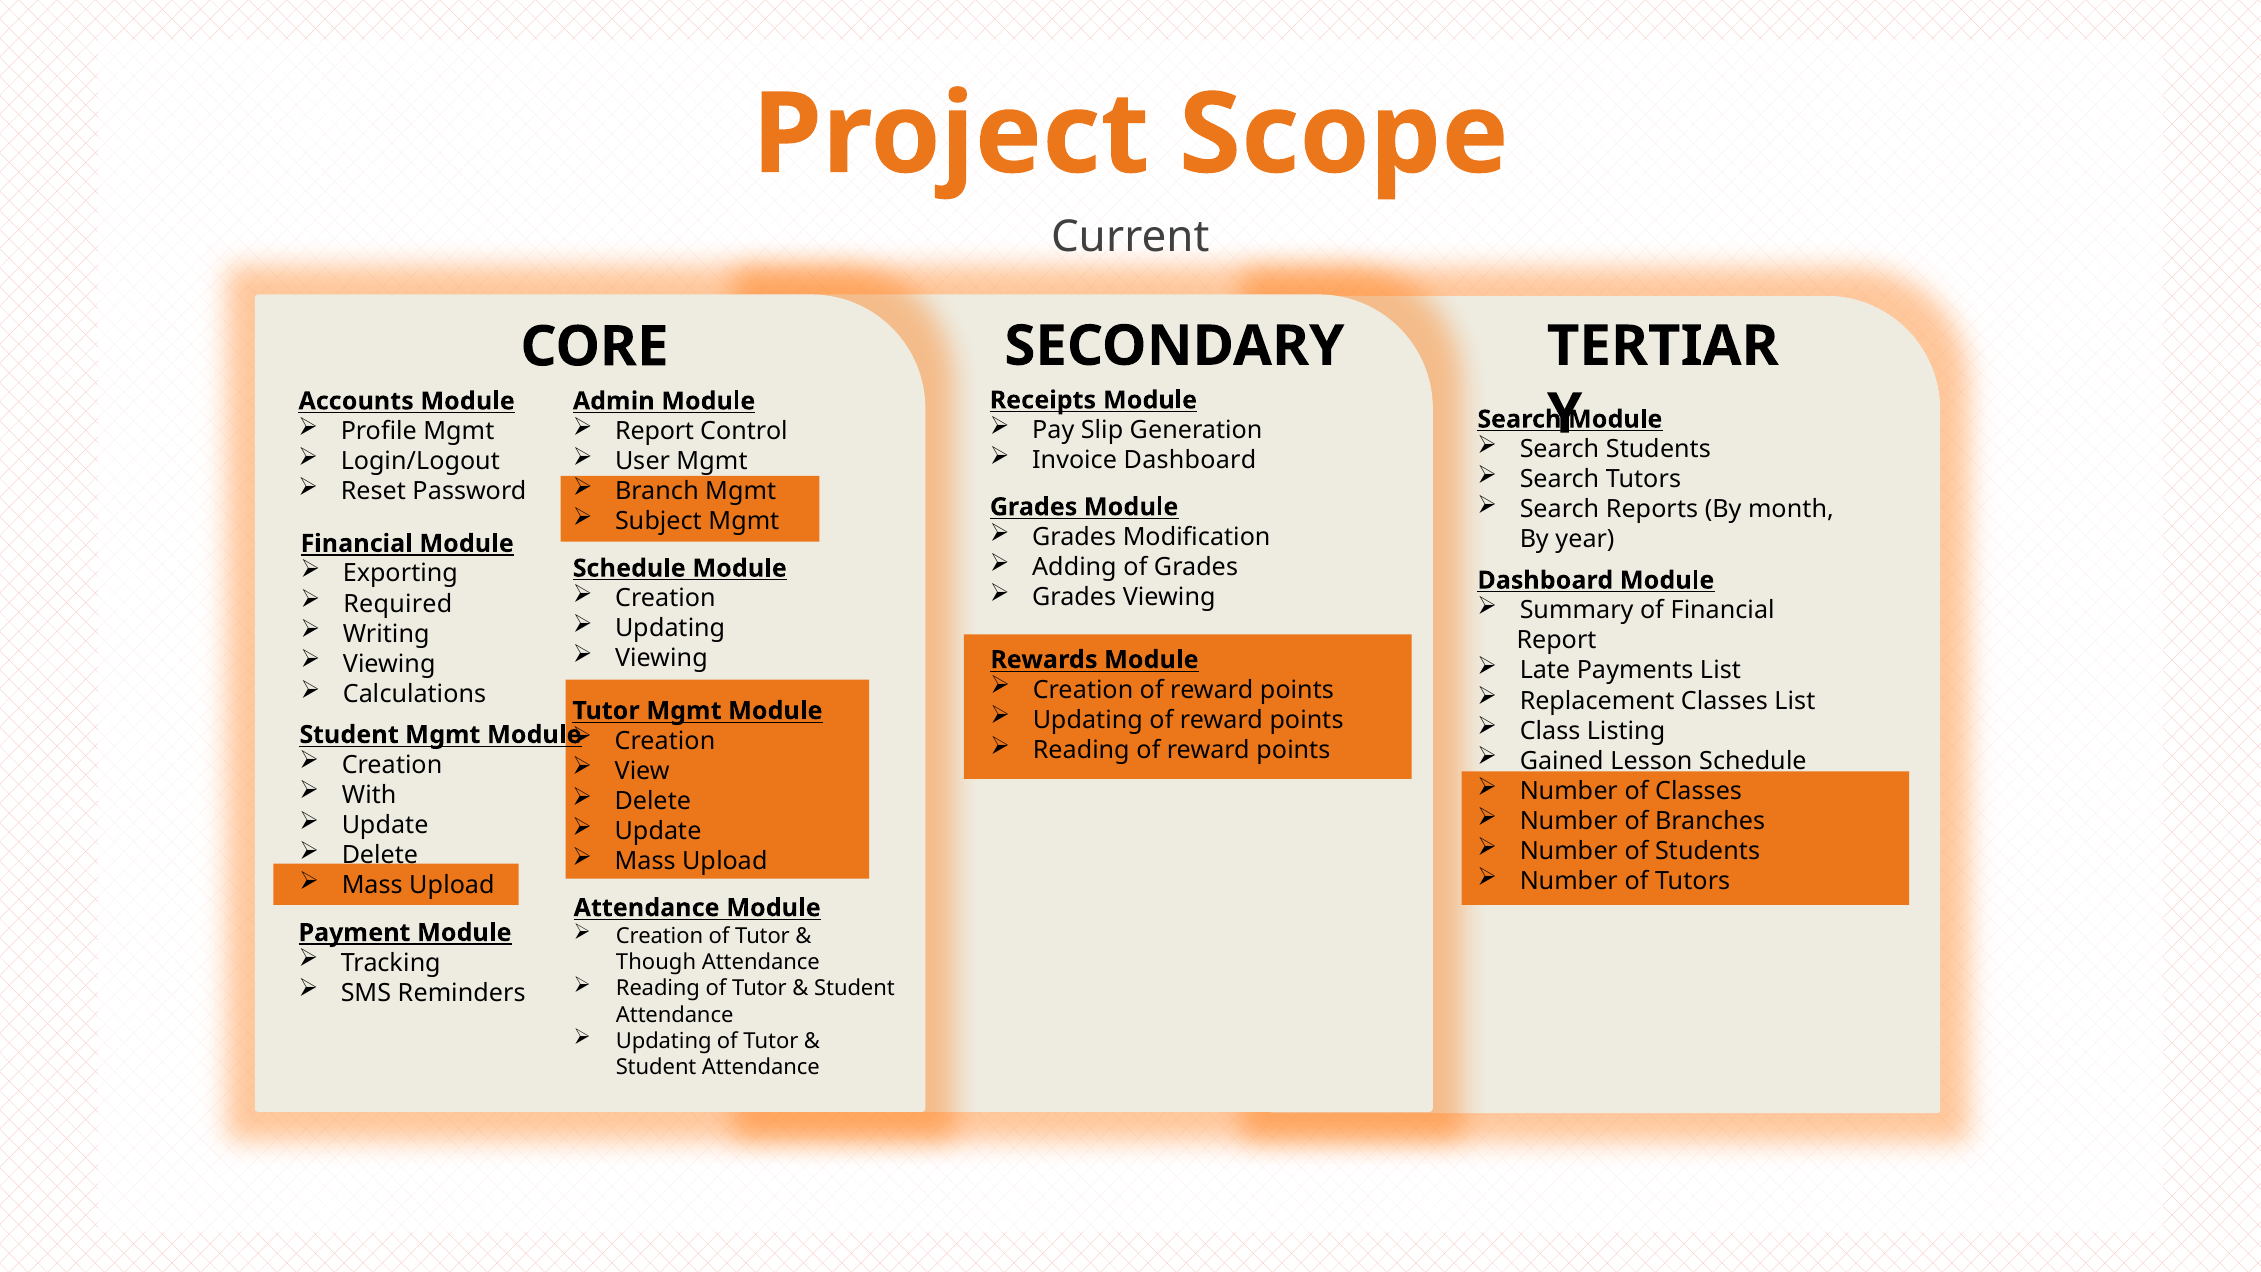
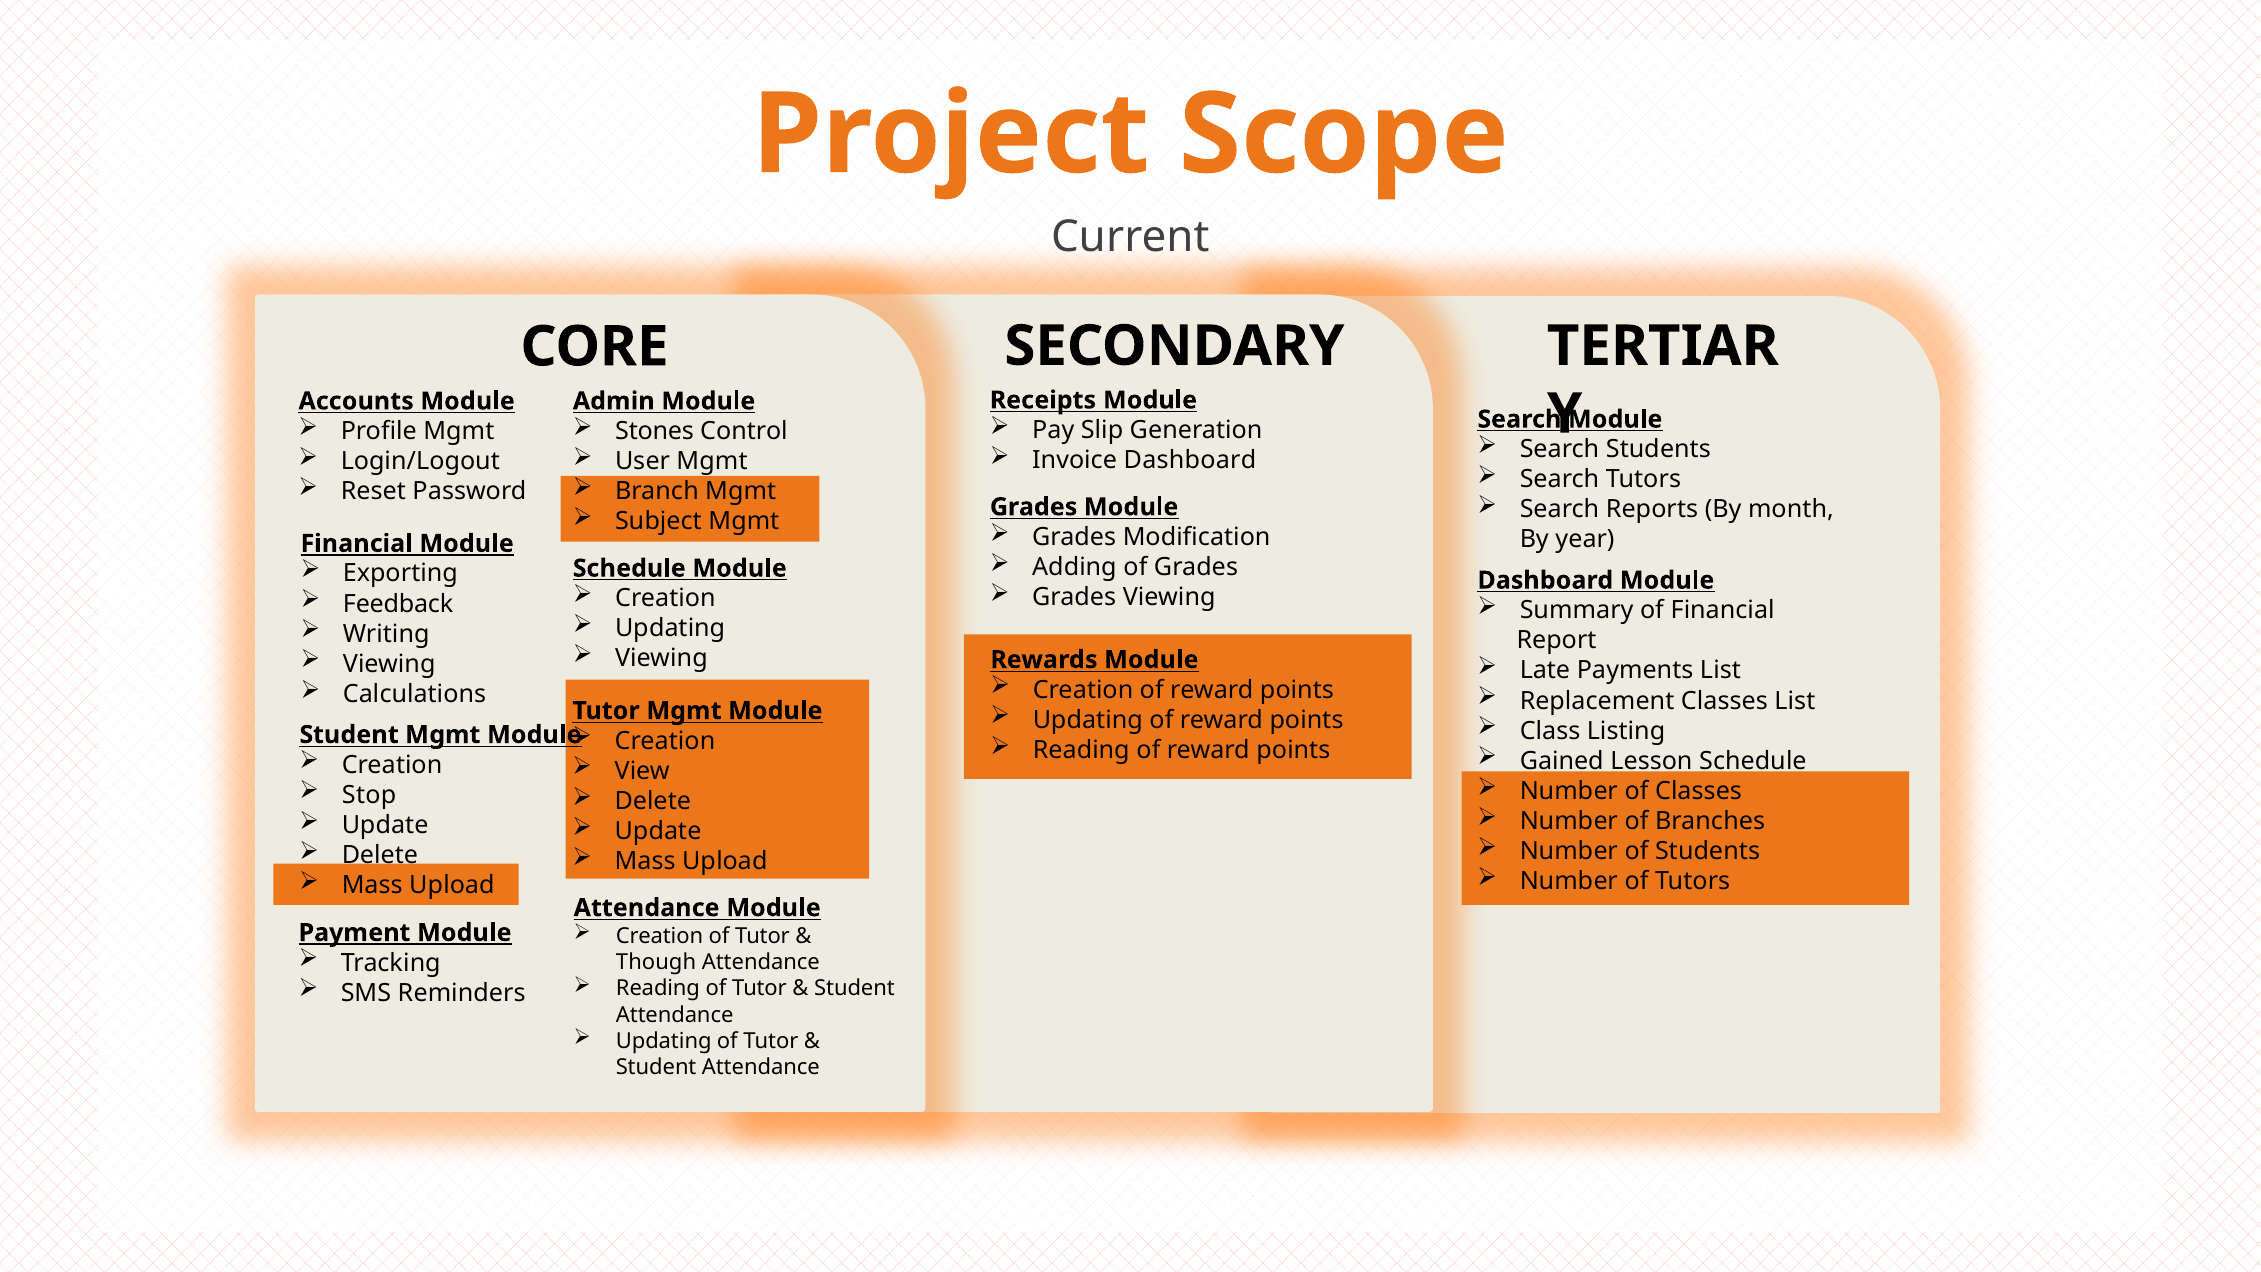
Report: Report -> Stones (655, 431)
Required: Required -> Feedback (398, 604)
With: With -> Stop (369, 795)
